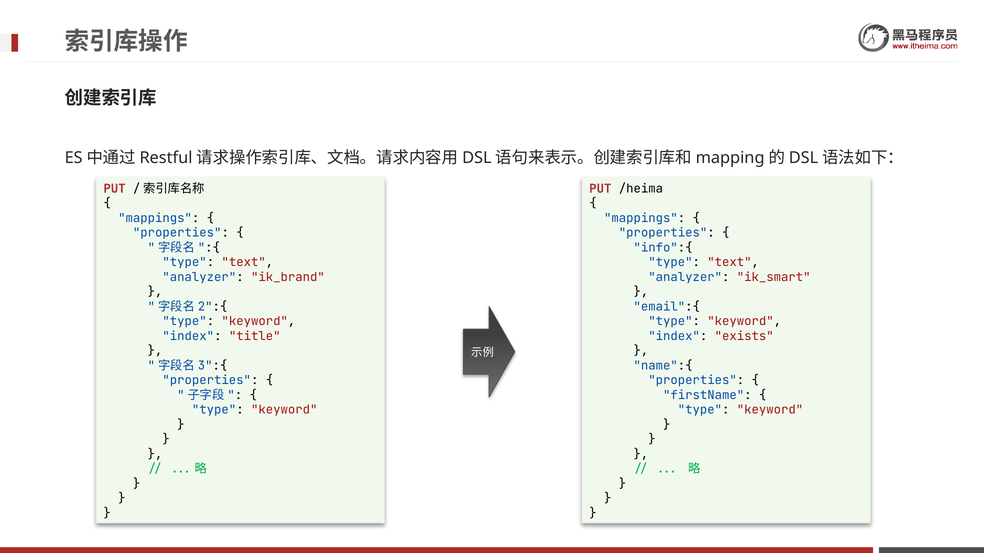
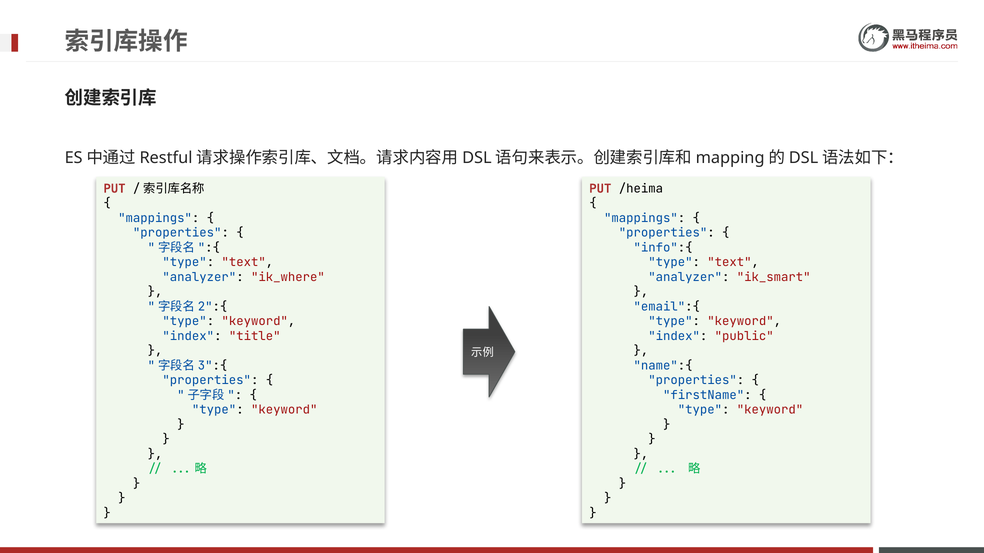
ik_brand: ik_brand -> ik_where (288, 277)
exists: exists -> public (744, 336)
